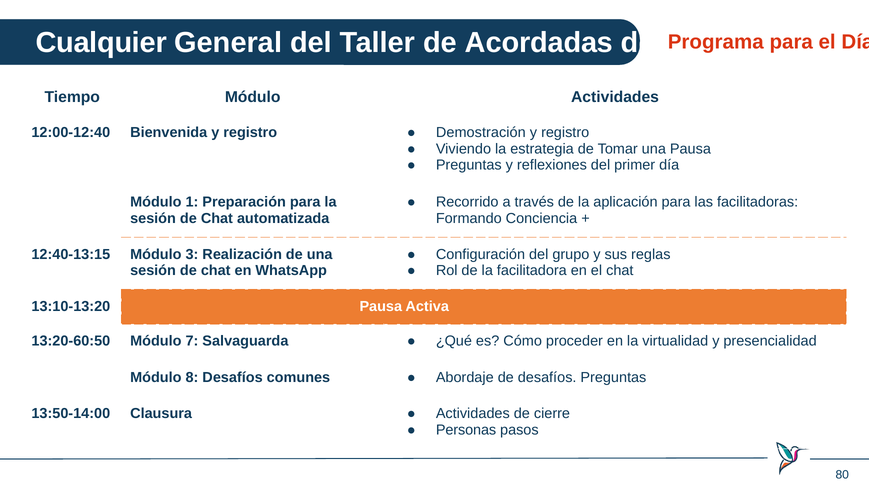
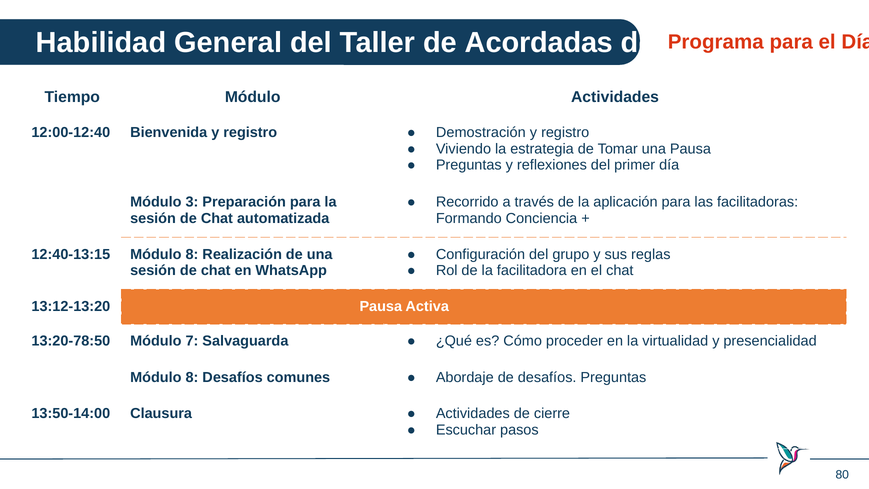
Cualquier: Cualquier -> Habilidad (101, 43)
1: 1 -> 3 (192, 202)
12:40-13:15 Módulo 3: 3 -> 8 (192, 254)
13:10-13:20: 13:10-13:20 -> 13:12-13:20 (71, 306)
13:20-60:50: 13:20-60:50 -> 13:20-78:50 (71, 341)
Personas: Personas -> Escuchar (466, 430)
